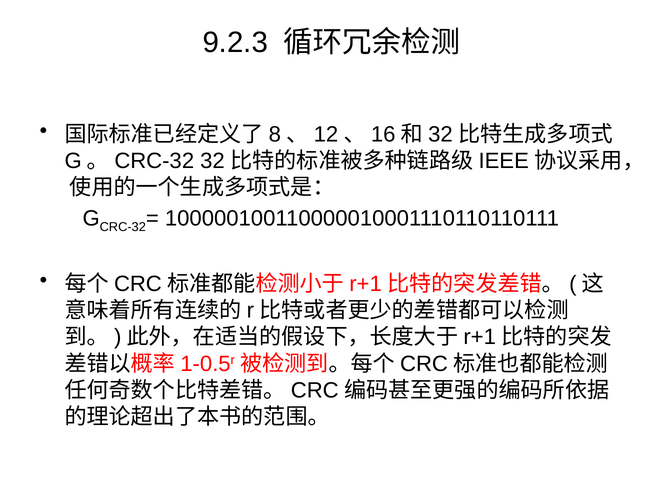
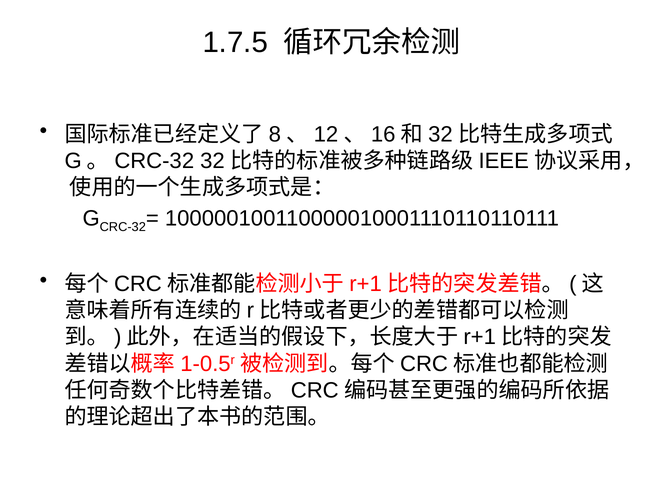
9.2.3: 9.2.3 -> 1.7.5 (235, 42)
